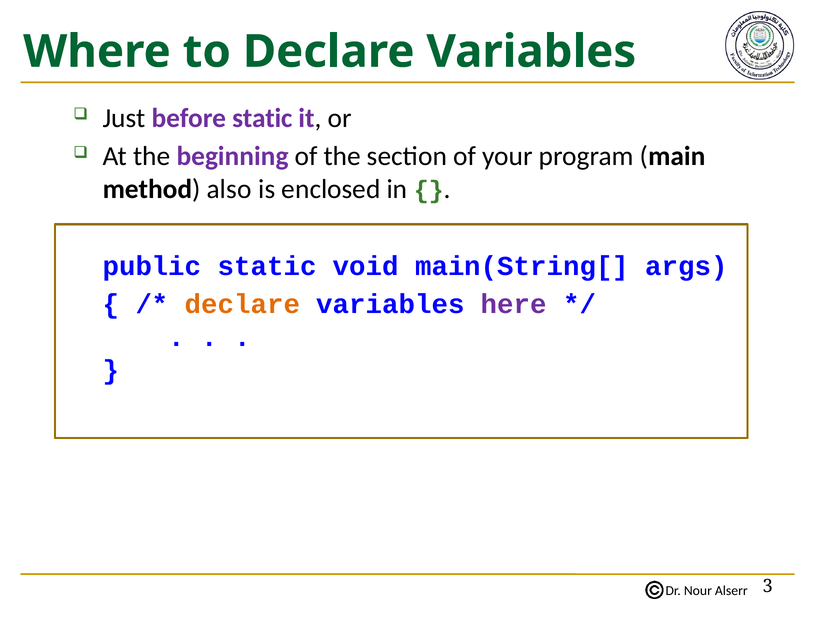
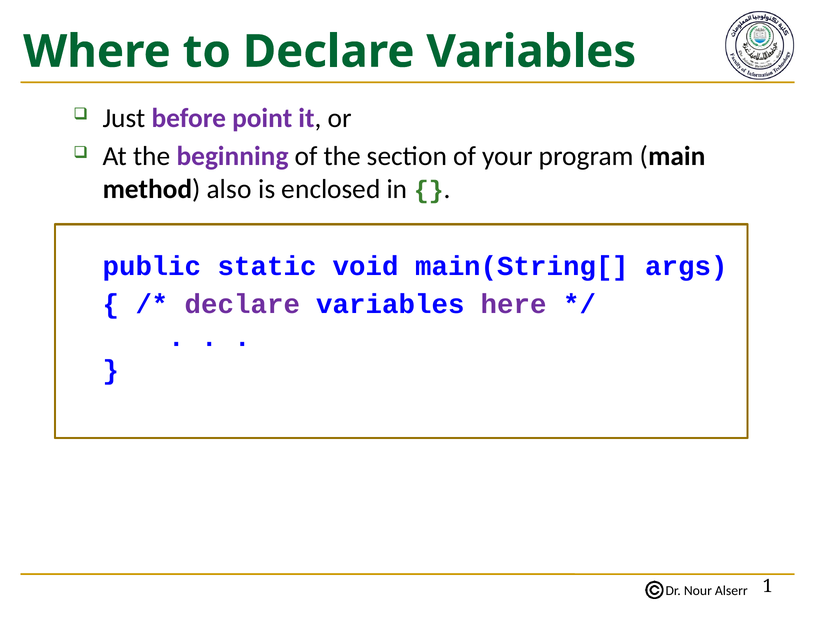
before static: static -> point (262, 118)
declare colour: orange -> purple (242, 304)
3: 3 -> 1 (768, 586)
